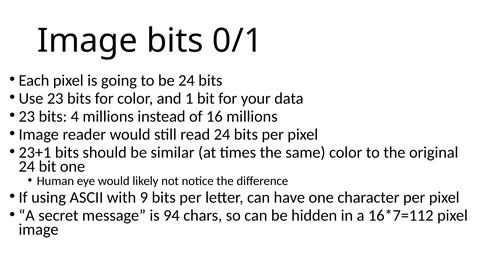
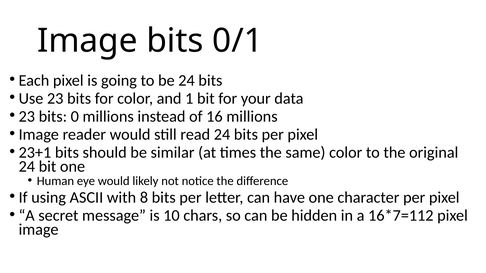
4: 4 -> 0 (75, 117)
9: 9 -> 8 (144, 198)
94: 94 -> 10 (171, 216)
